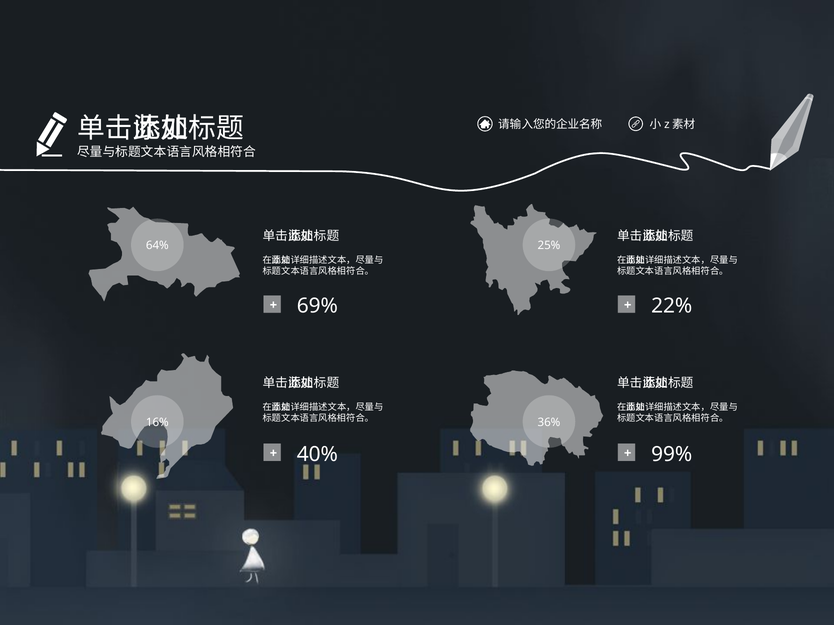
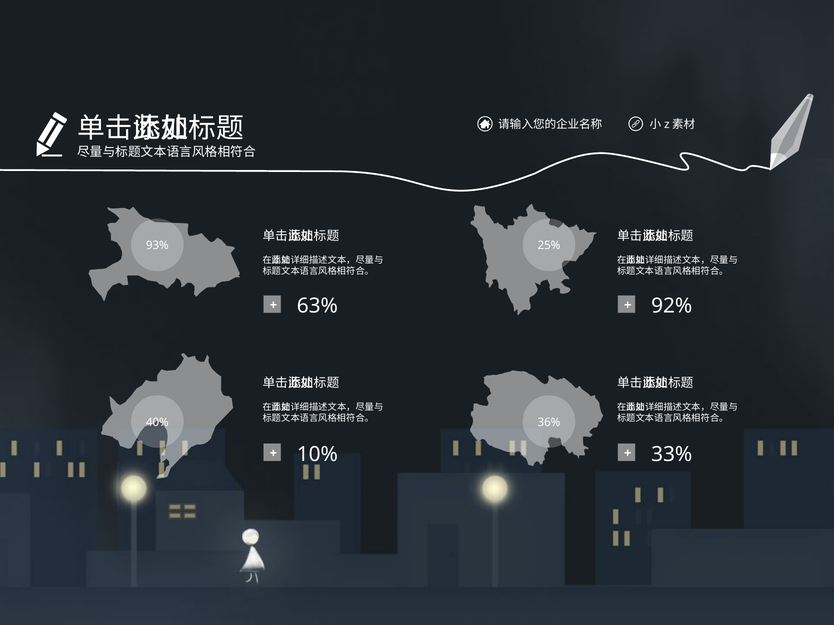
64%: 64% -> 93% (157, 246)
69%: 69% -> 63% (317, 306)
22%: 22% -> 92% (672, 306)
16%: 16% -> 40% (157, 423)
40%: 40% -> 10% (317, 455)
99%: 99% -> 33% (672, 455)
